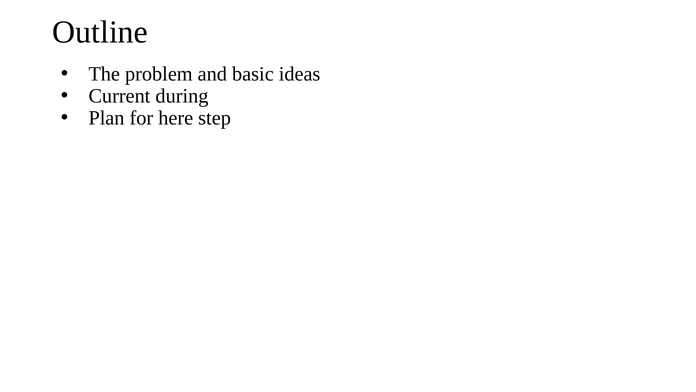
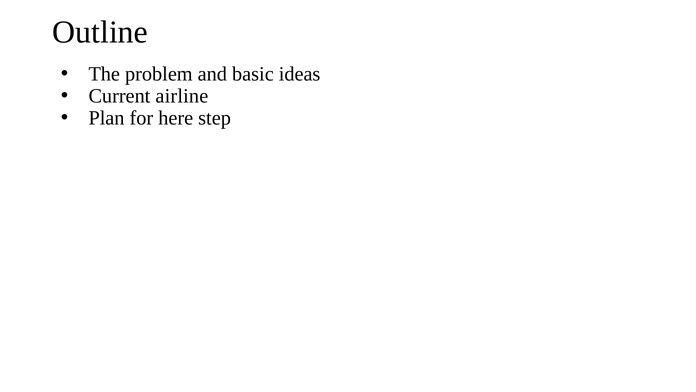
during: during -> airline (182, 96)
